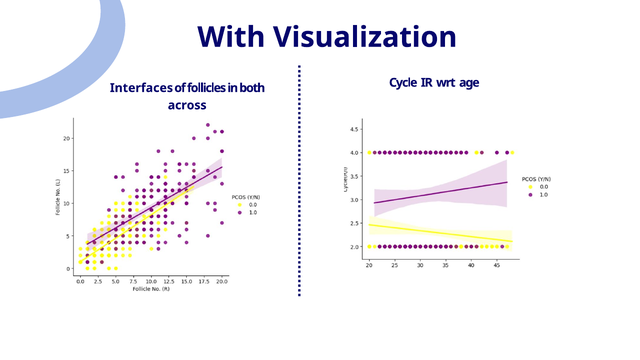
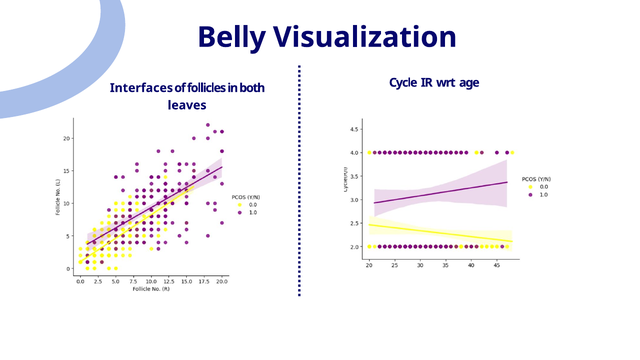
With: With -> Belly (232, 37)
across: across -> leaves (187, 105)
